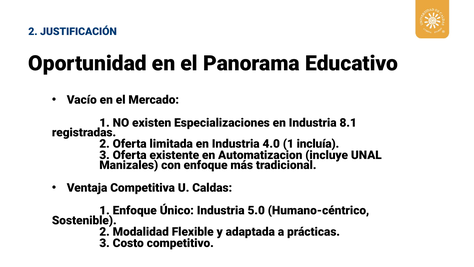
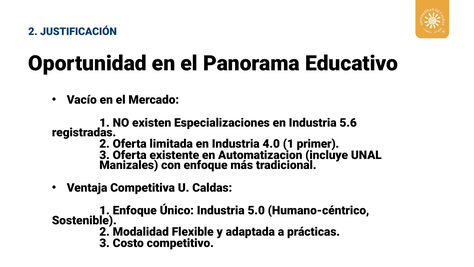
8.1: 8.1 -> 5.6 (348, 123)
incluía: incluía -> primer (318, 144)
